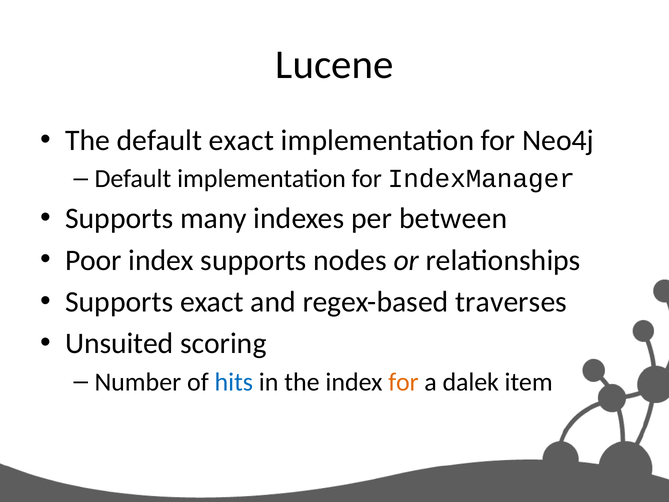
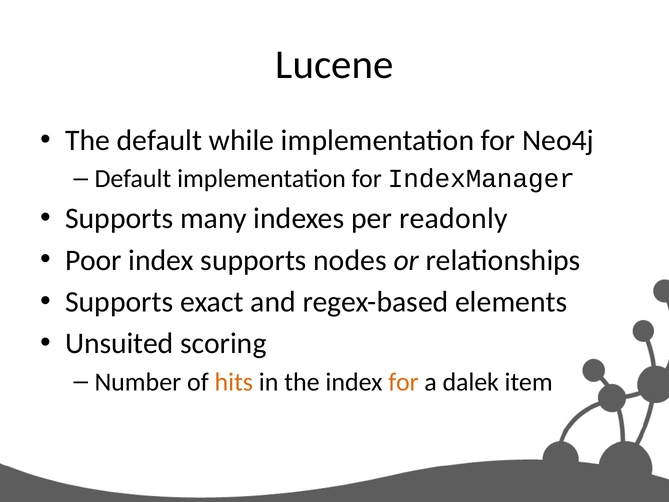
default exact: exact -> while (242, 140)
between: between -> readonly (453, 218)
traverses: traverses -> elements (511, 302)
hits colour: blue -> orange (234, 382)
